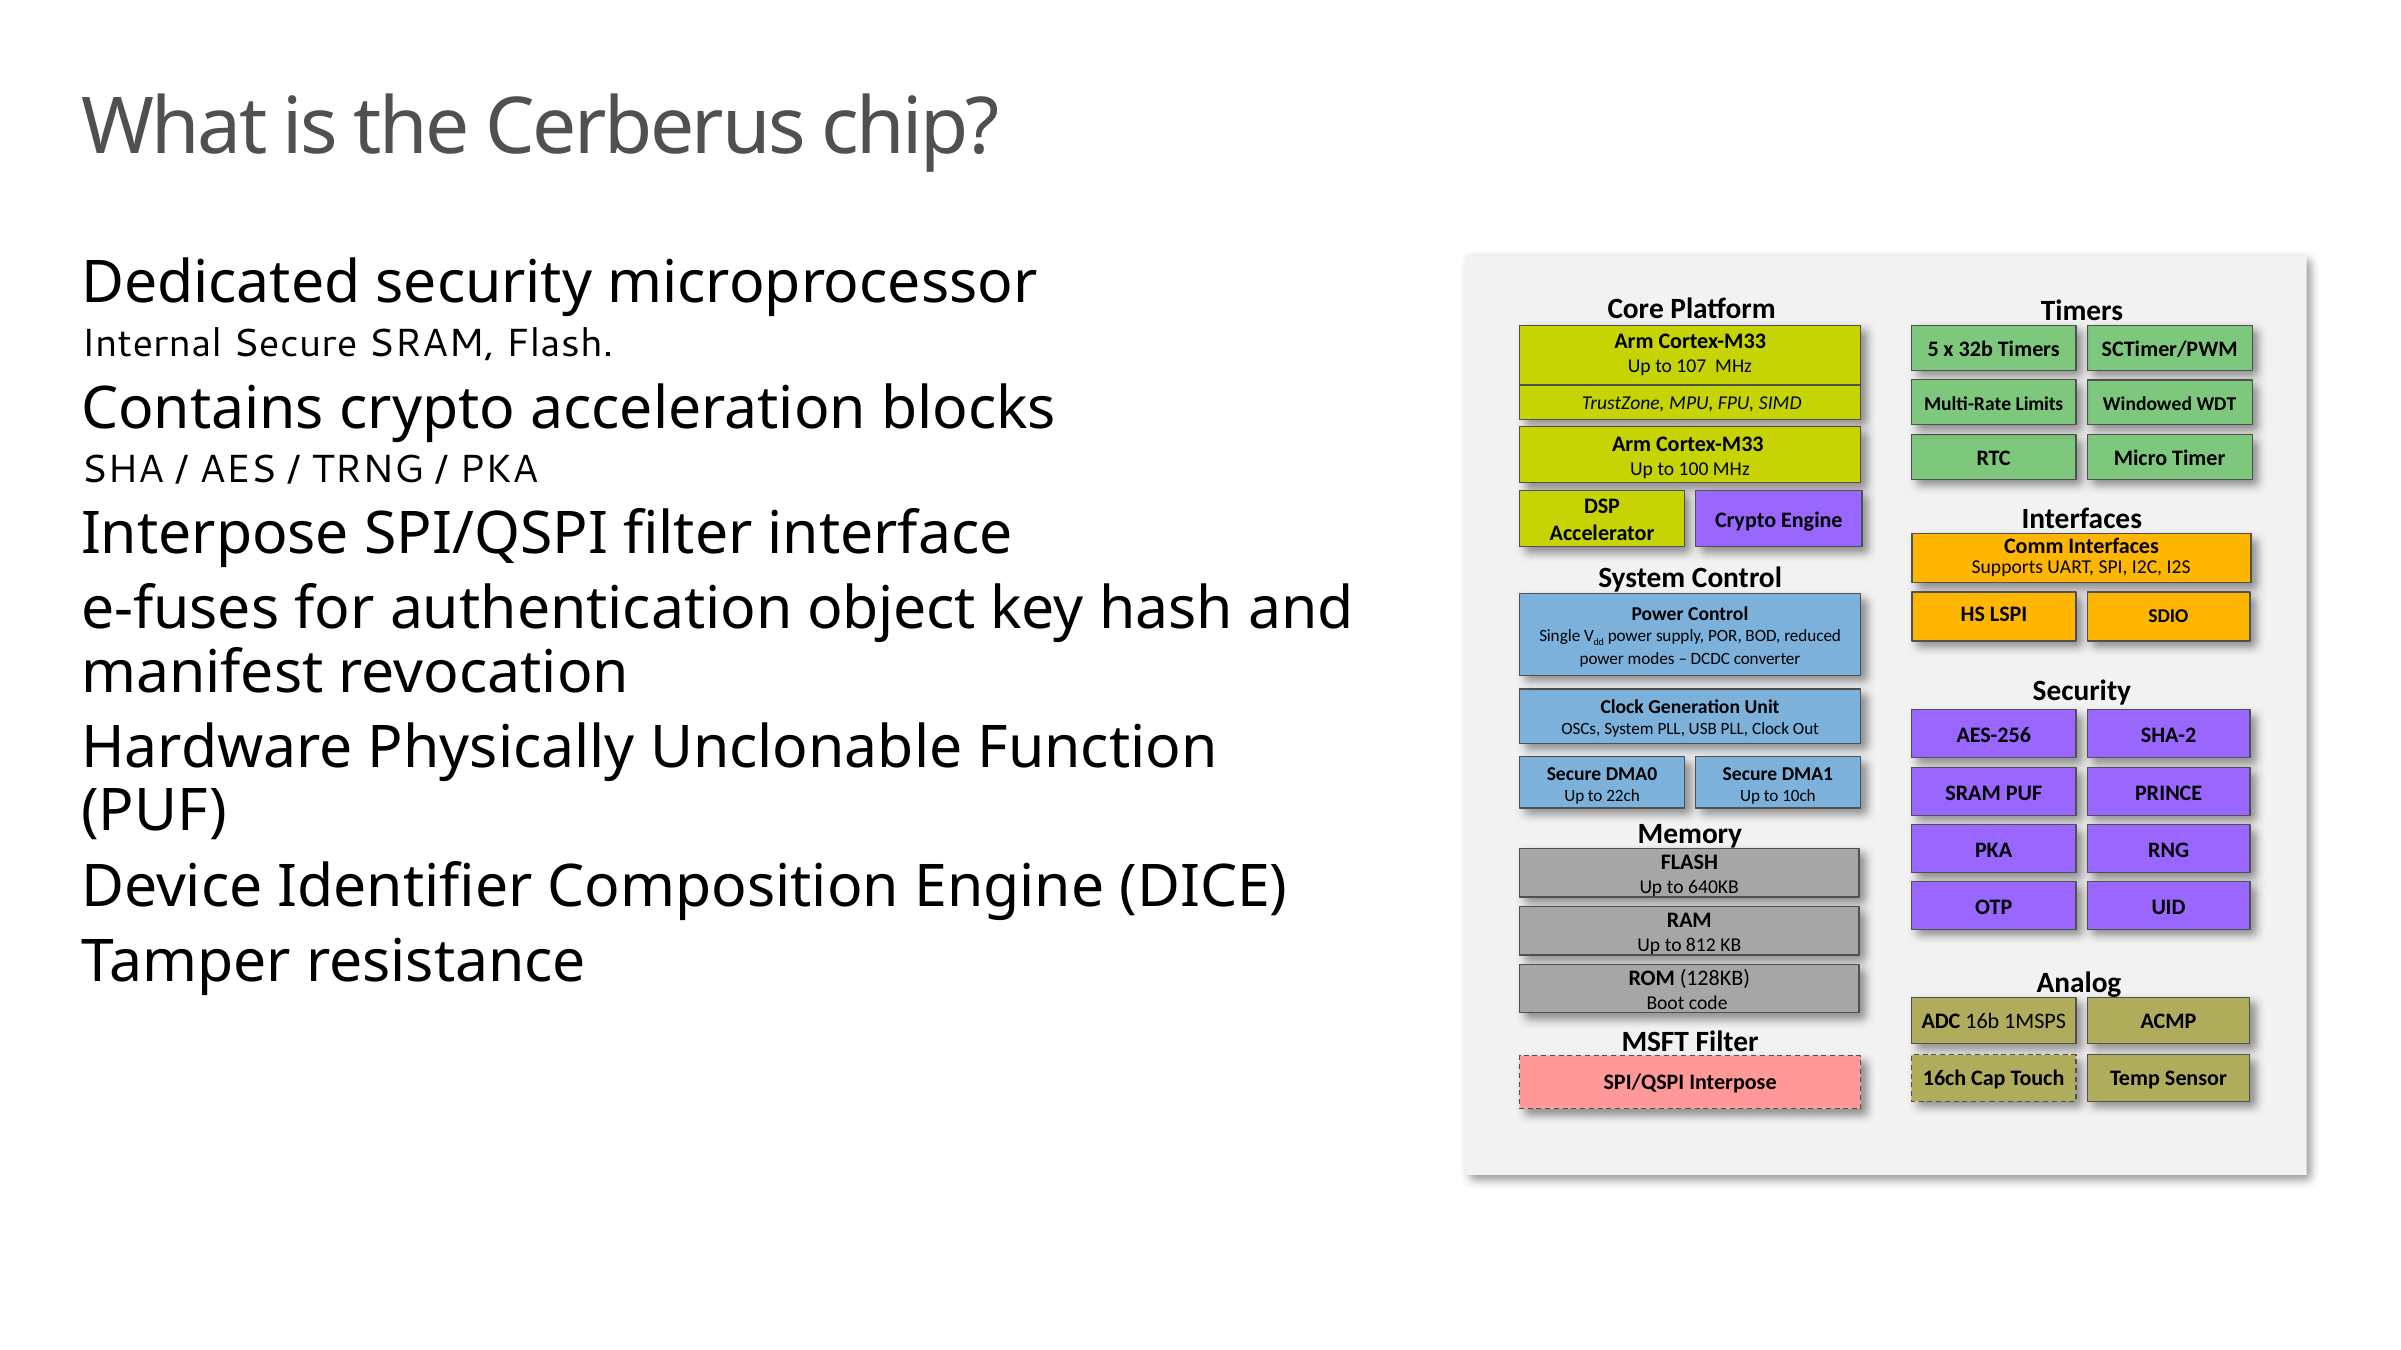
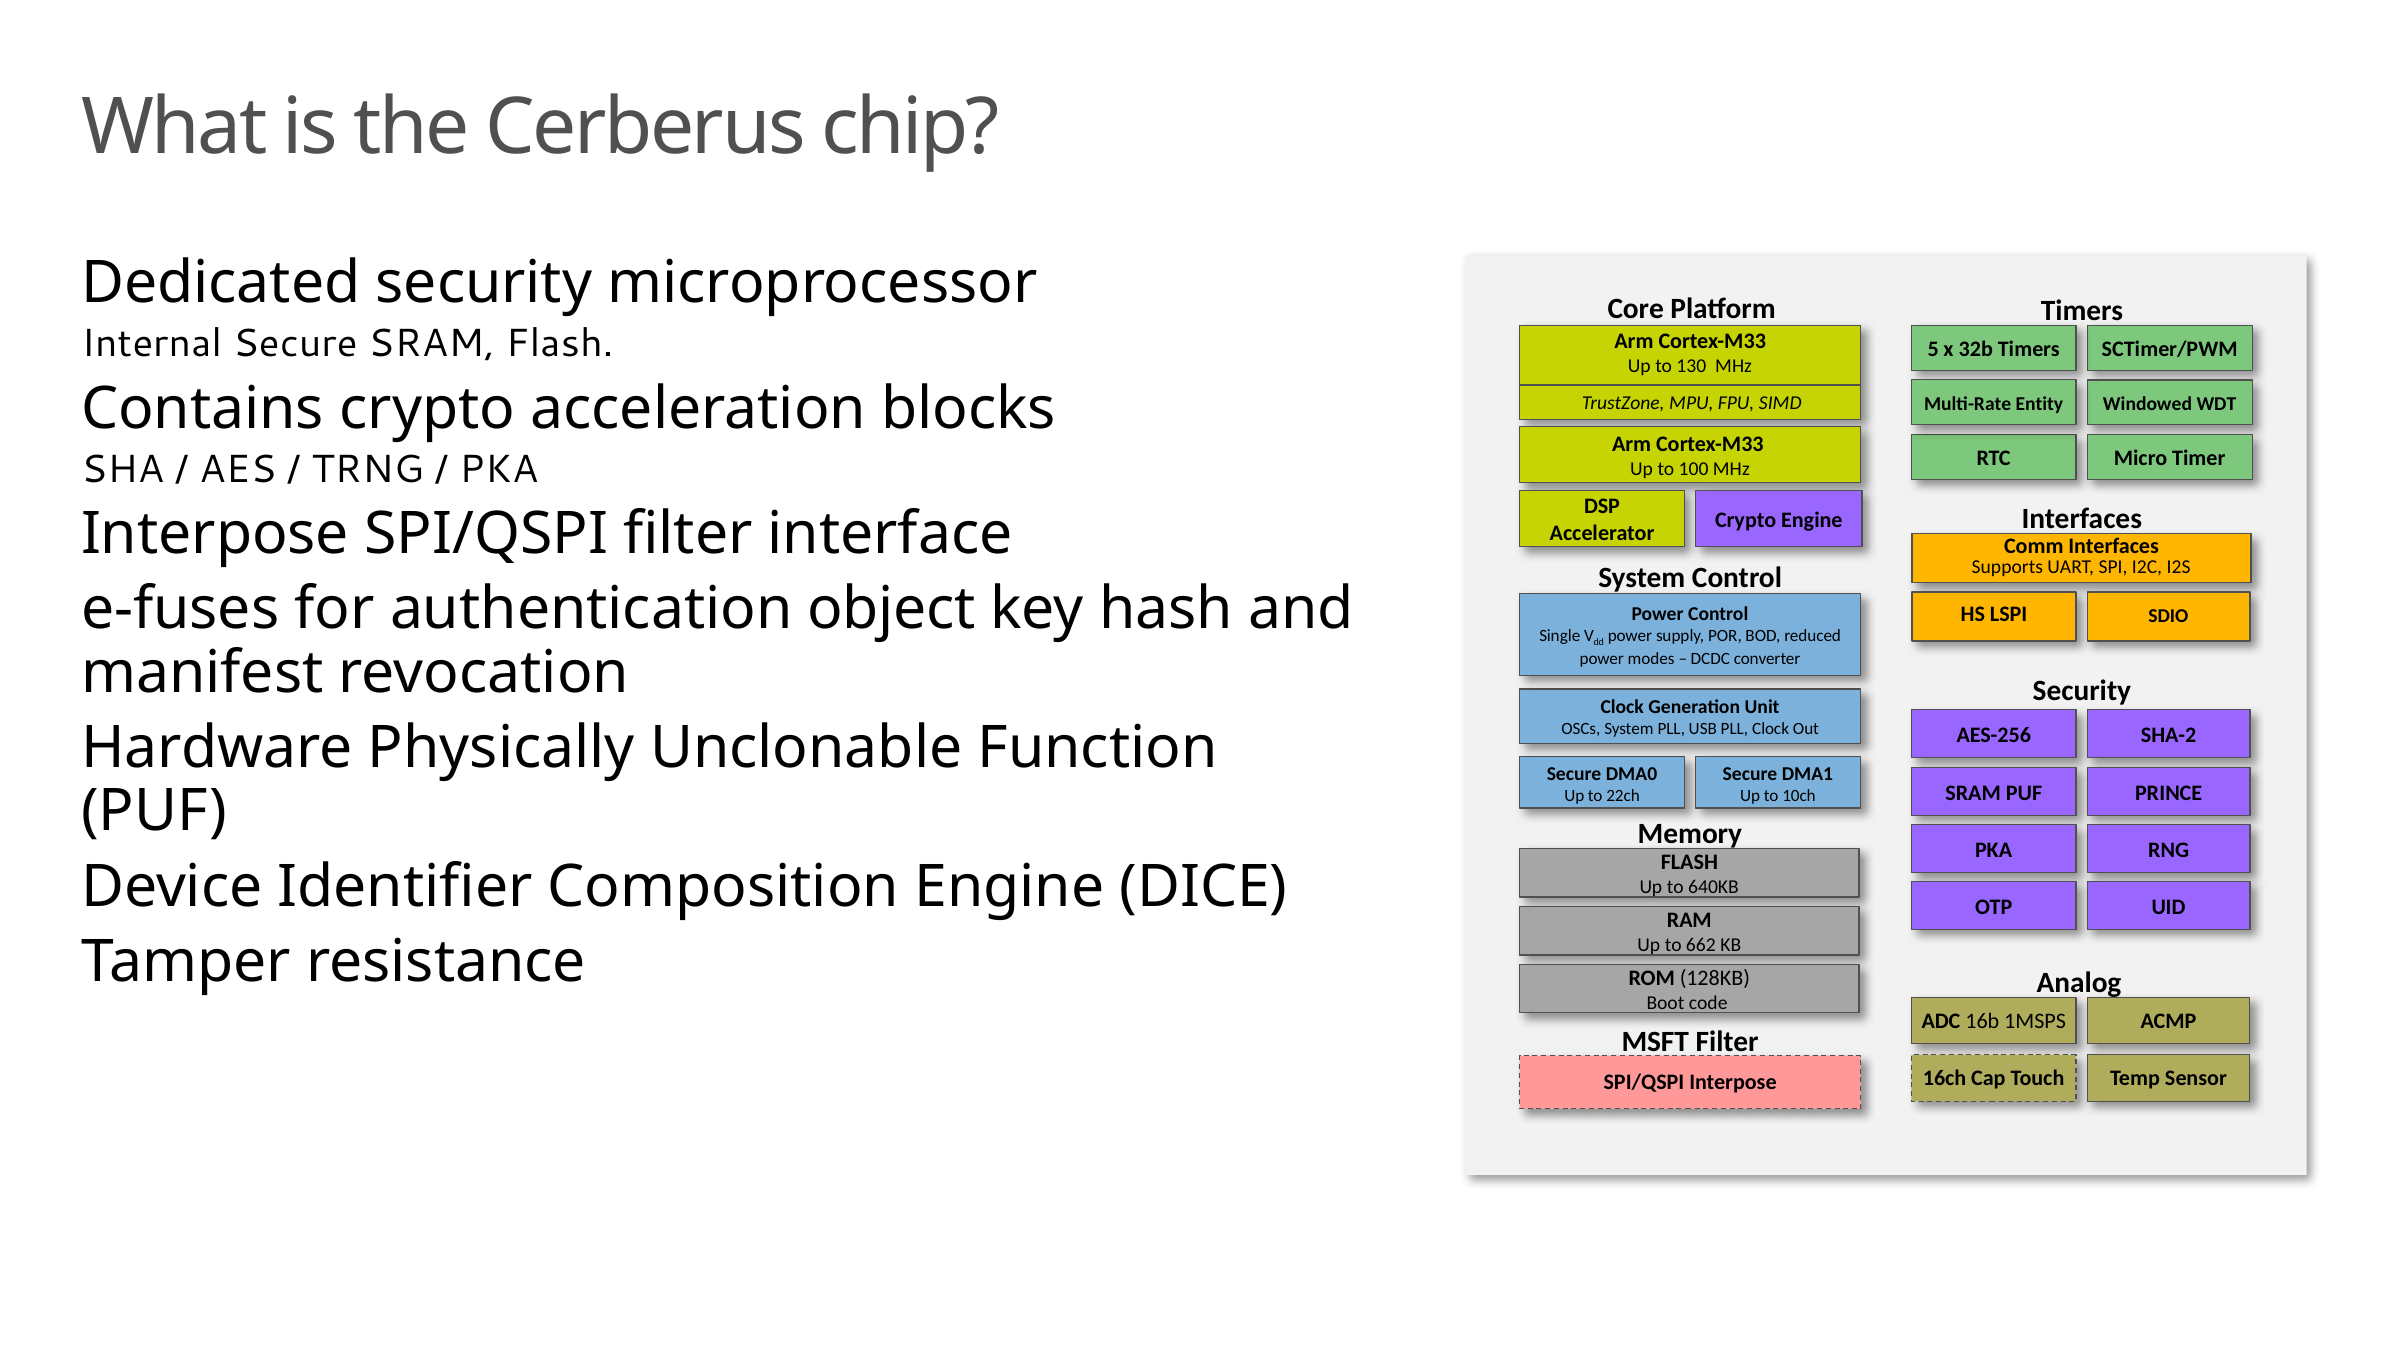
107: 107 -> 130 (1691, 367)
Limits: Limits -> Entity (2039, 404)
812: 812 -> 662 (1701, 945)
